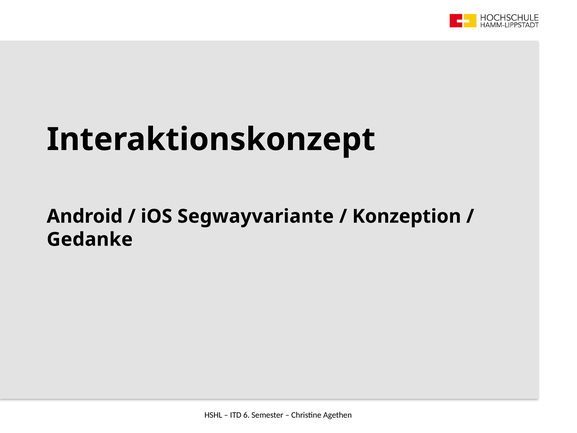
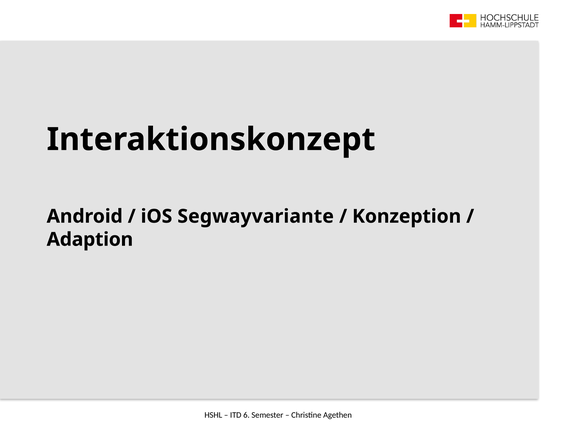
Gedanke: Gedanke -> Adaption (90, 239)
